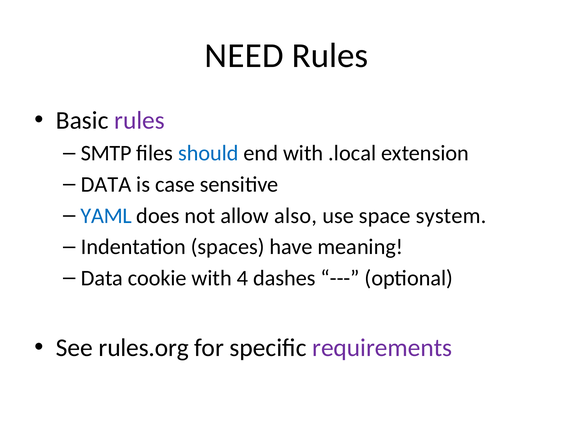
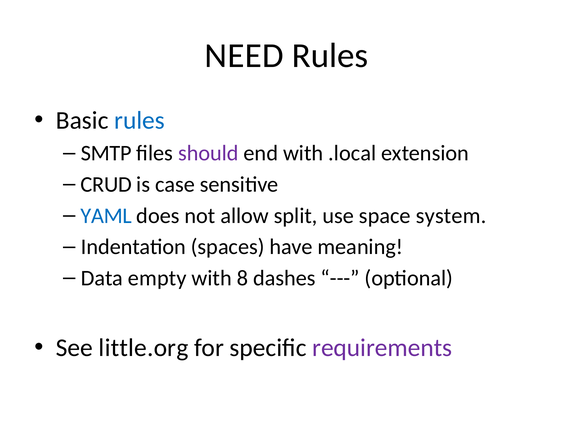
rules colour: purple -> blue (140, 120)
should colour: blue -> purple (208, 153)
DATA: DATA -> CRUD (106, 184)
also: also -> split (296, 216)
cookie: cookie -> empty (157, 278)
4: 4 -> 8 (242, 278)
rules.org: rules.org -> little.org (143, 348)
